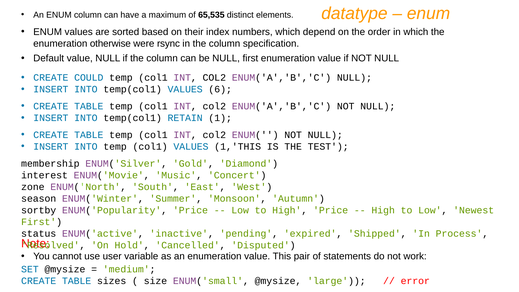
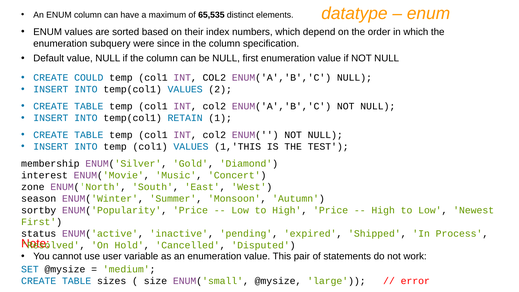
otherwise: otherwise -> subquery (110, 43)
rsync: rsync -> since (168, 43)
6: 6 -> 2 (220, 89)
